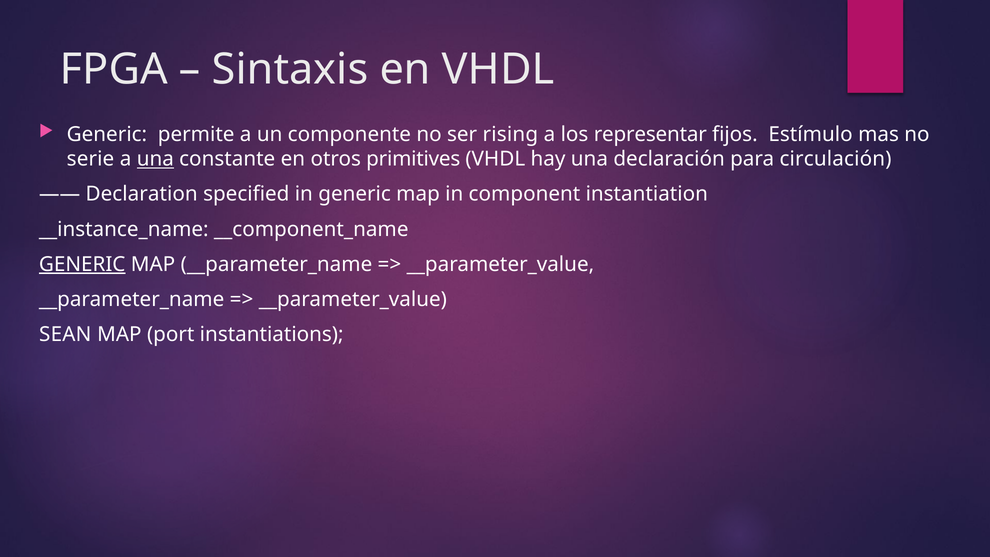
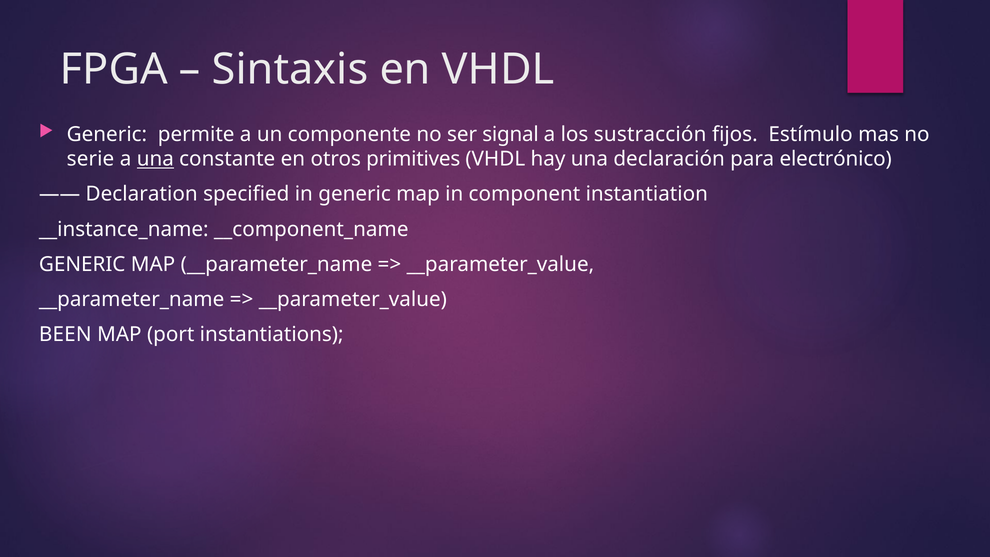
rising: rising -> signal (511, 134)
representar: representar -> sustracción (650, 134)
circulación: circulación -> electrónico (836, 159)
GENERIC underline: present -> none (82, 264)
SEAN: SEAN -> BEEN (65, 335)
